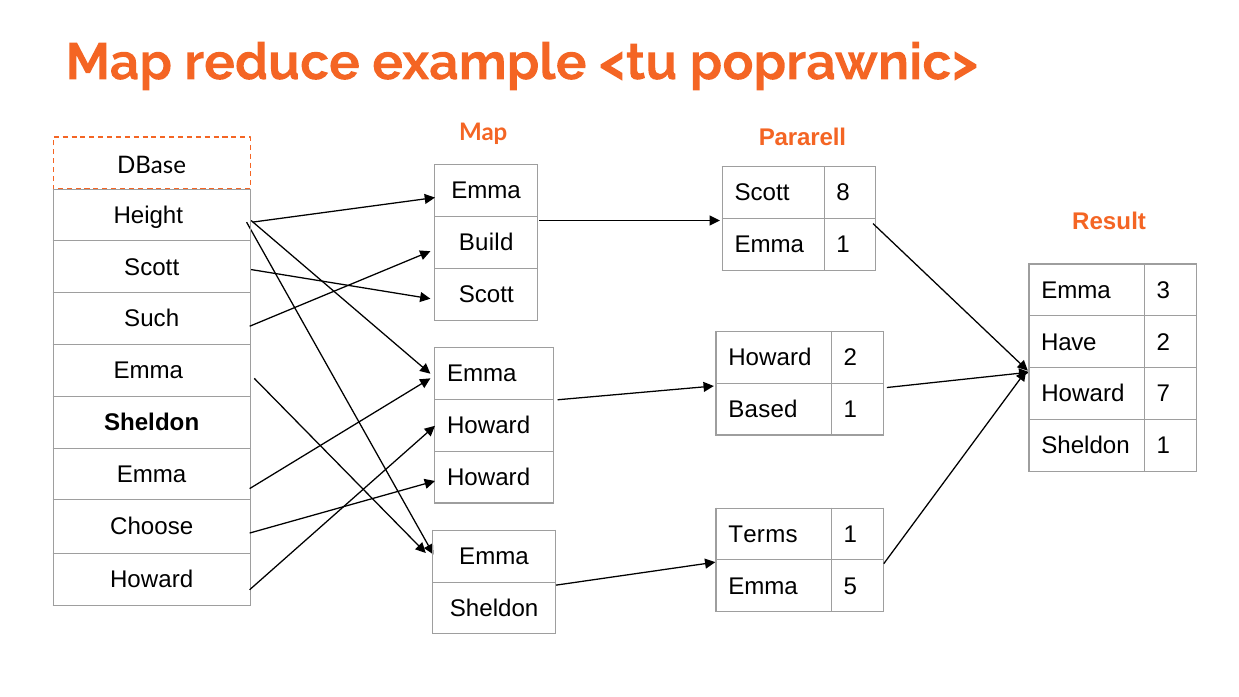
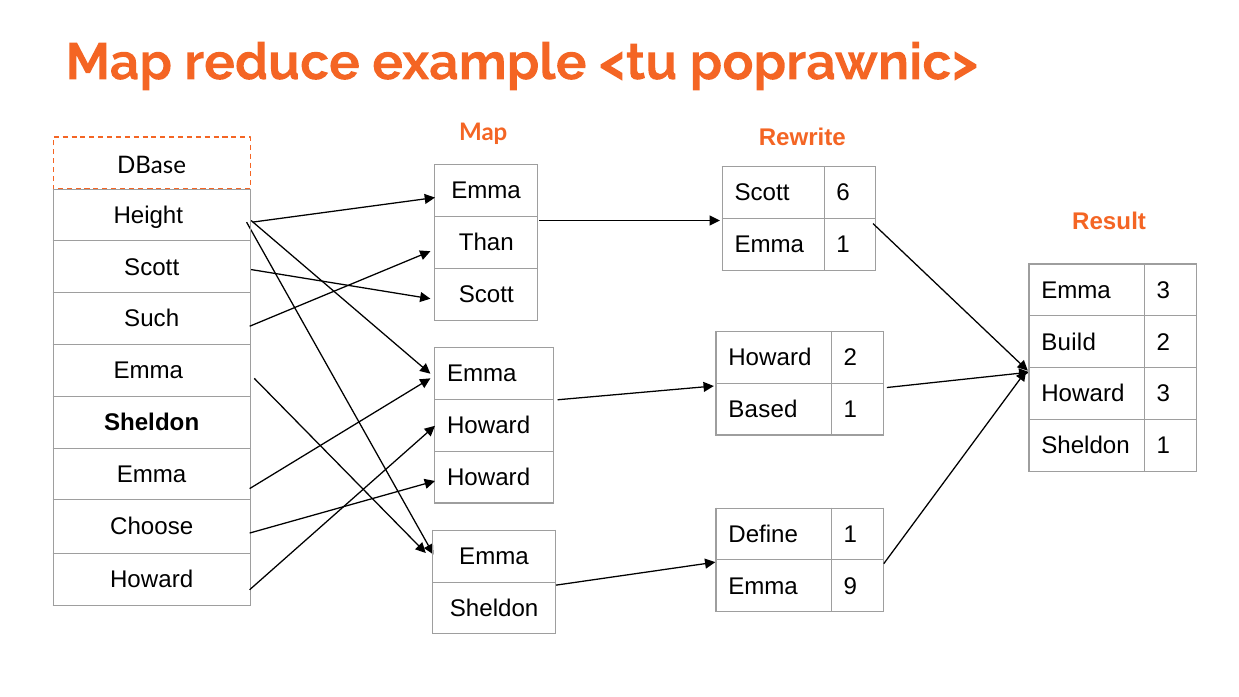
Pararell: Pararell -> Rewrite (802, 137)
8: 8 -> 6 (843, 193)
Build: Build -> Than (486, 243)
Have: Have -> Build (1069, 342)
Howard 7: 7 -> 3 (1163, 394)
Terms: Terms -> Define (763, 534)
5: 5 -> 9 (850, 586)
